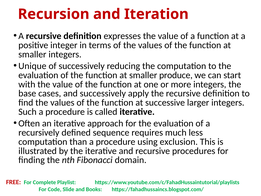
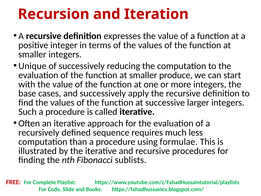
exclusion: exclusion -> formulae (179, 142)
domain: domain -> sublists (131, 160)
